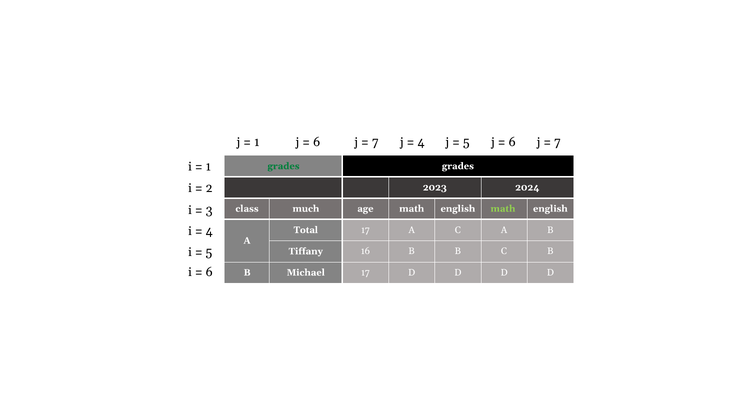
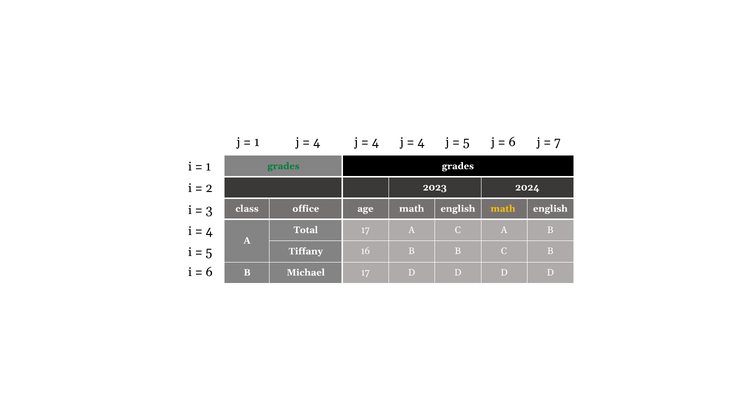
6: 6 -> 4 (317, 143)
7: 7 -> 4 (375, 143)
much: much -> office (306, 209)
math colour: light green -> yellow (503, 209)
